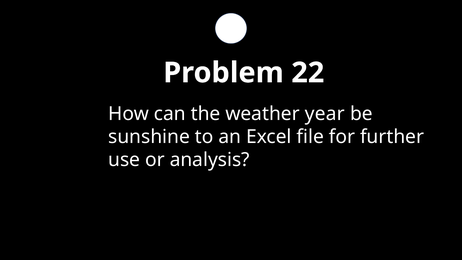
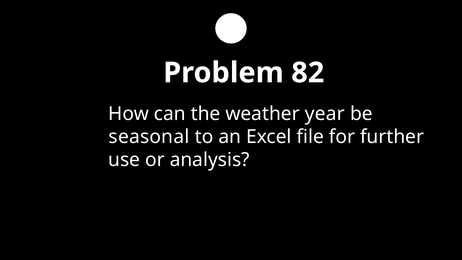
22: 22 -> 82 (308, 73)
sunshine: sunshine -> seasonal (149, 137)
